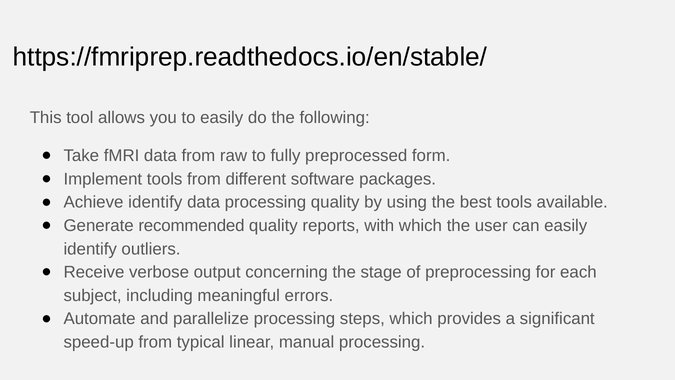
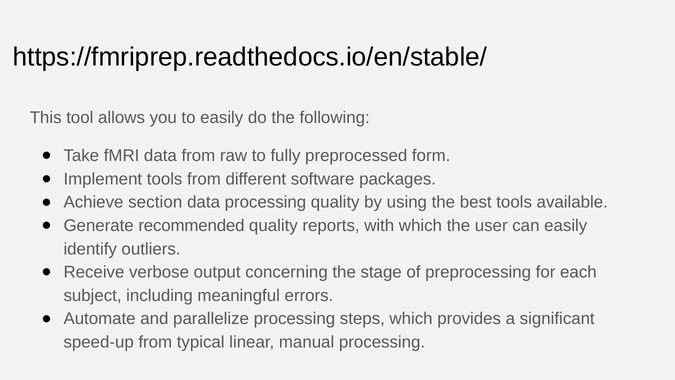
Achieve identify: identify -> section (155, 202)
